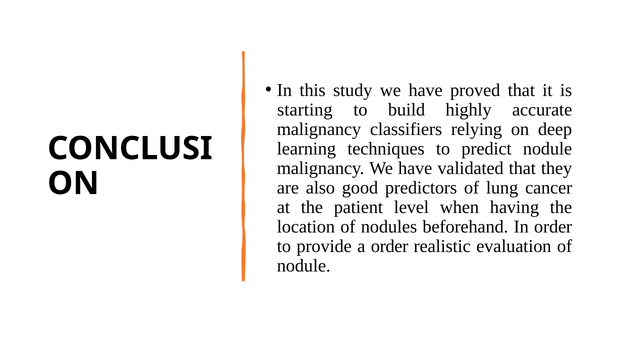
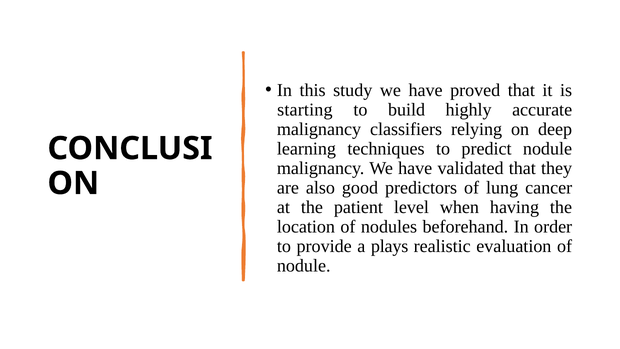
a order: order -> plays (390, 246)
